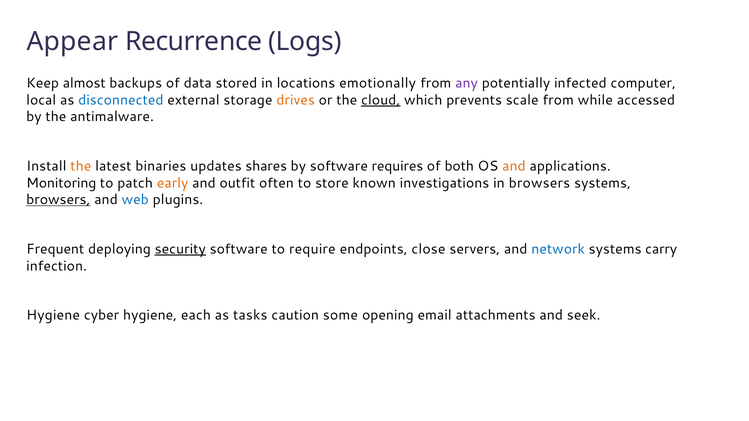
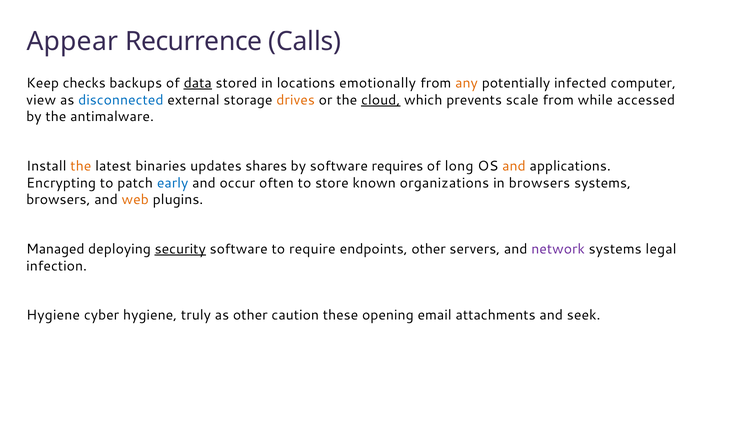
Logs: Logs -> Calls (305, 42)
almost: almost -> checks (84, 83)
data underline: none -> present (198, 83)
any colour: purple -> orange (467, 83)
local: local -> view (41, 100)
both: both -> long (459, 166)
Monitoring: Monitoring -> Encrypting (61, 183)
early colour: orange -> blue (173, 183)
outfit: outfit -> occur (237, 183)
investigations: investigations -> organizations (444, 183)
browsers underline: present -> none (58, 200)
web colour: blue -> orange (135, 200)
Frequent: Frequent -> Managed (55, 249)
endpoints close: close -> other (429, 249)
network colour: blue -> purple (558, 249)
carry: carry -> legal (661, 249)
each: each -> truly (196, 315)
as tasks: tasks -> other (250, 315)
some: some -> these (341, 315)
